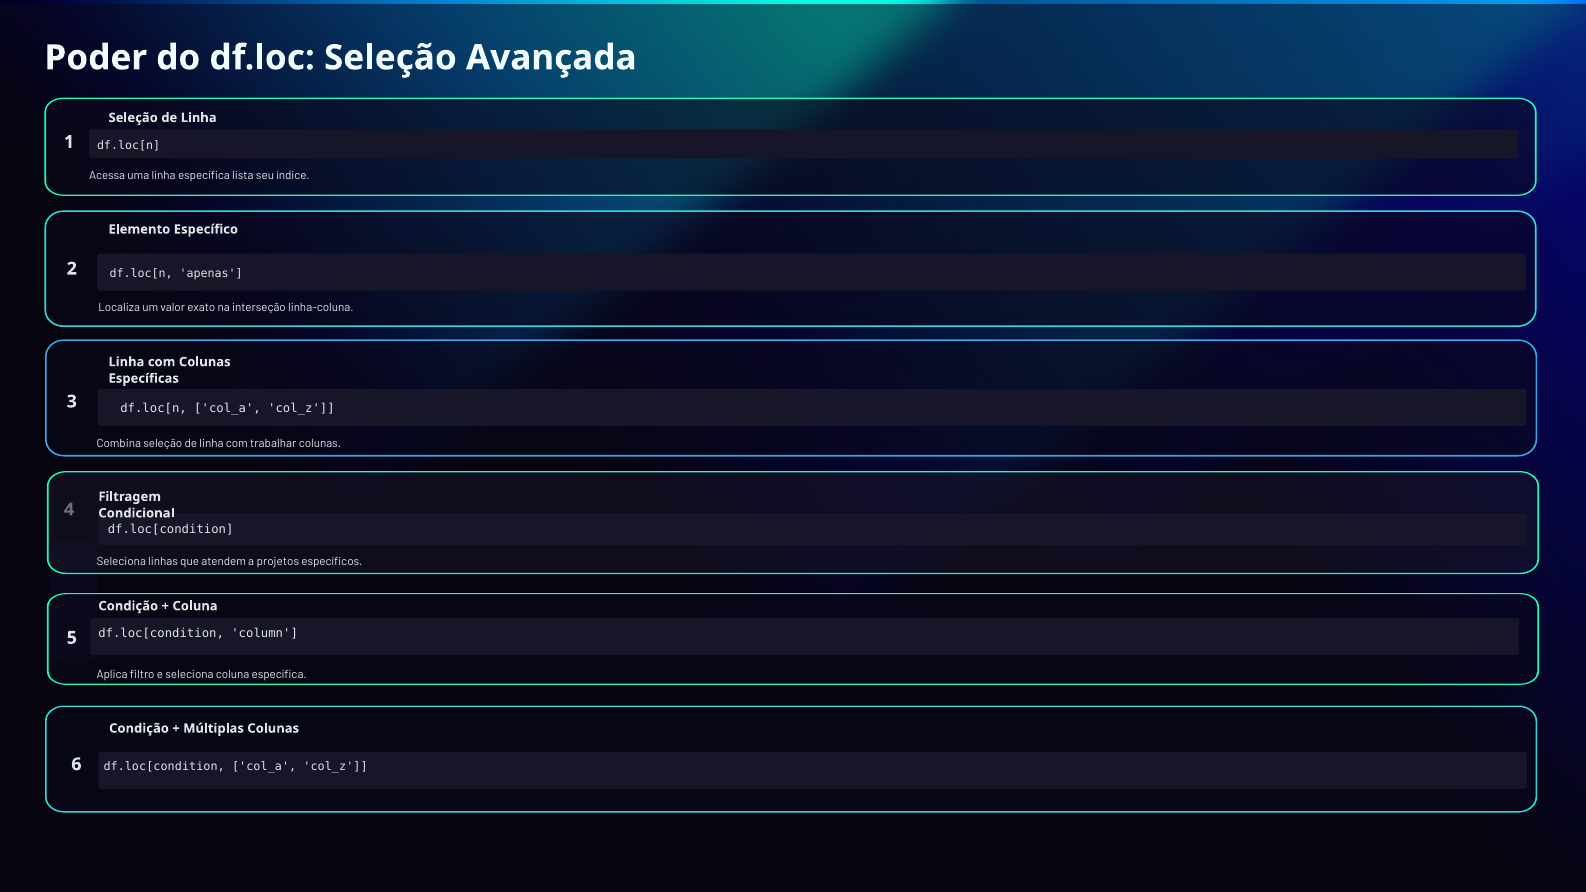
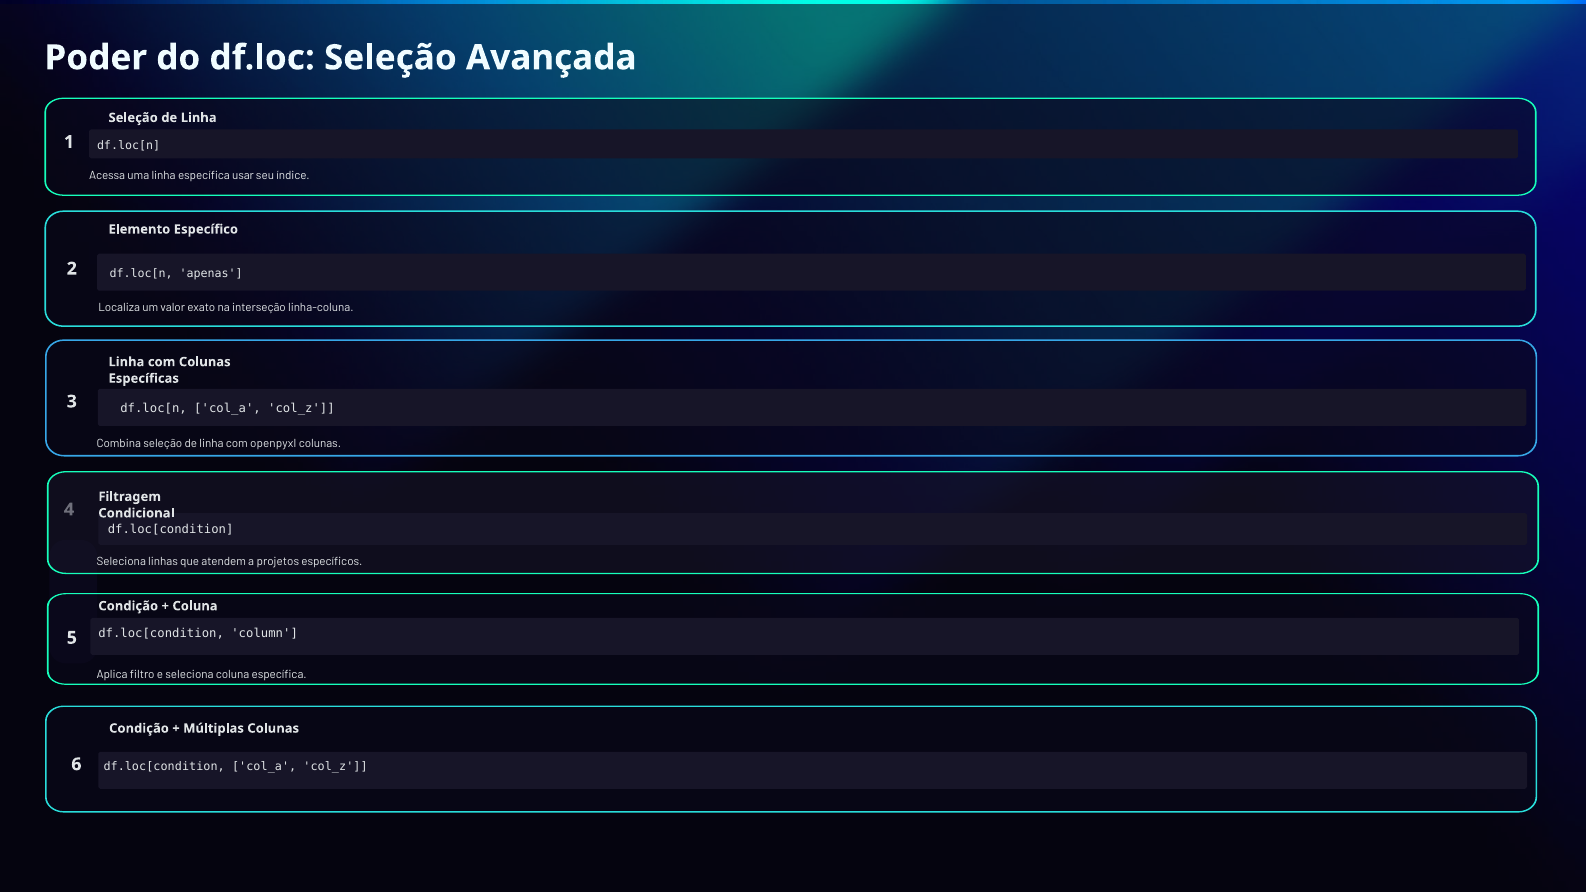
lista: lista -> usar (243, 176)
trabalhar: trabalhar -> openpyxl (273, 443)
